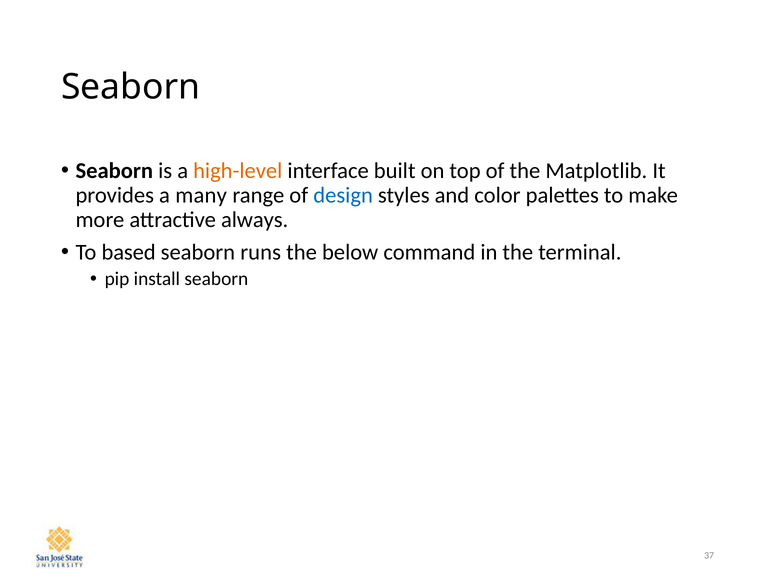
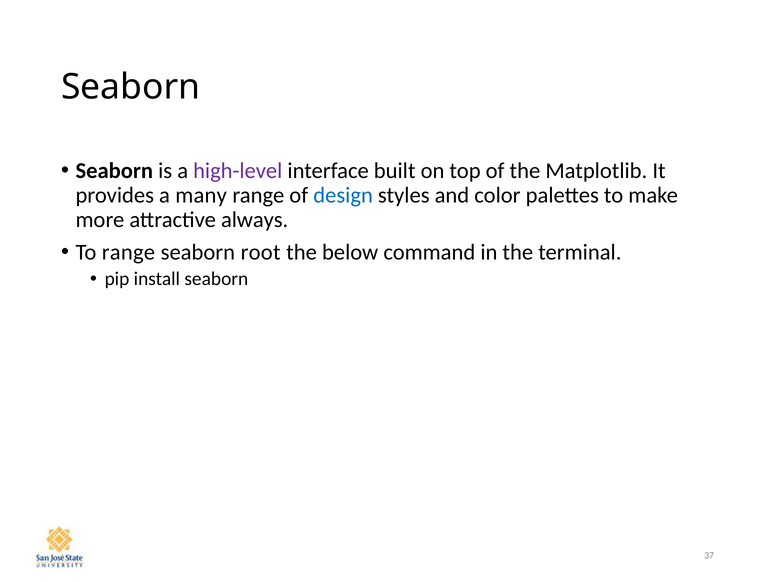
high-level colour: orange -> purple (238, 171)
To based: based -> range (128, 252)
runs: runs -> root (261, 252)
